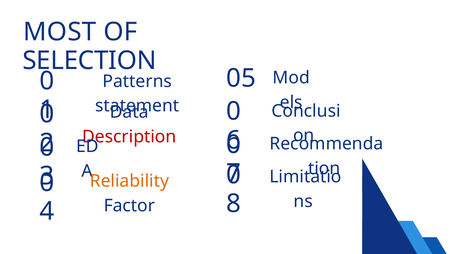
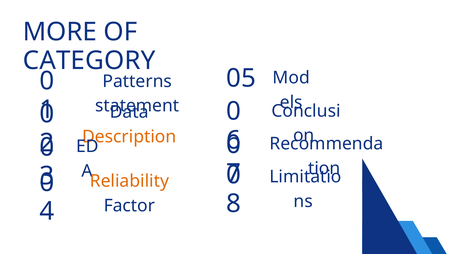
MOST: MOST -> MORE (60, 32)
SELECTION: SELECTION -> CATEGORY (89, 61)
Description colour: red -> orange (129, 137)
